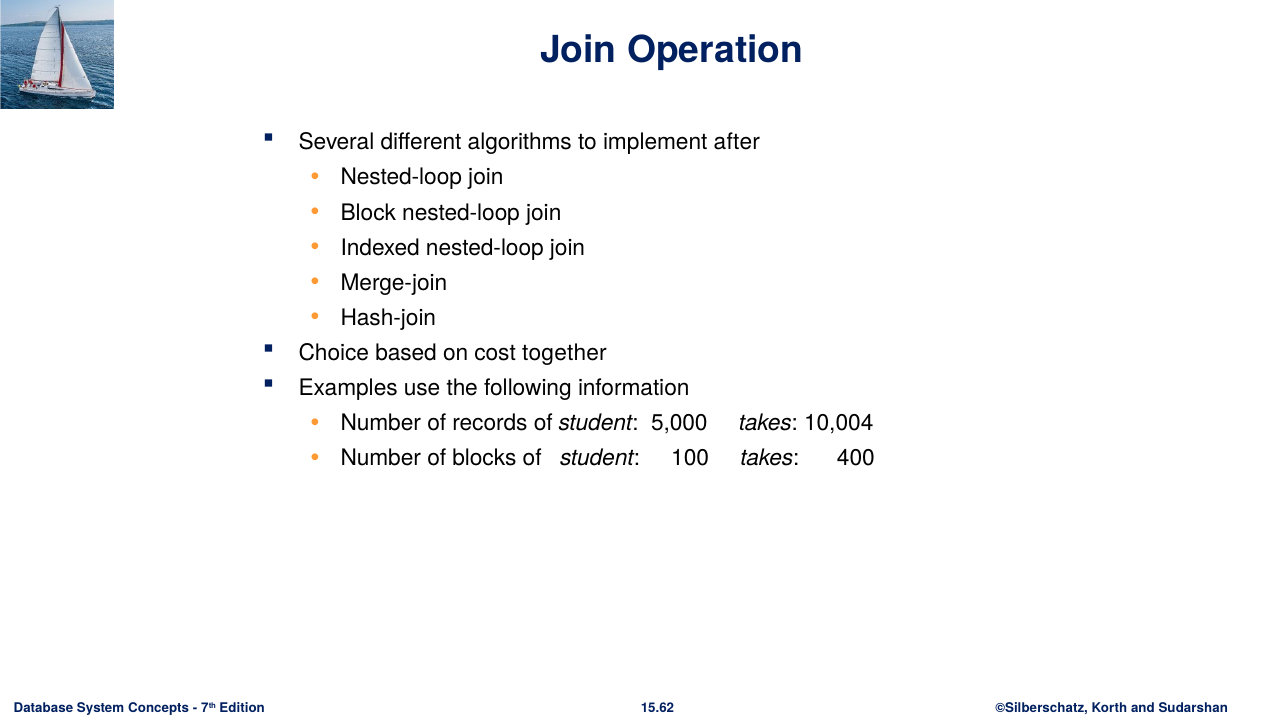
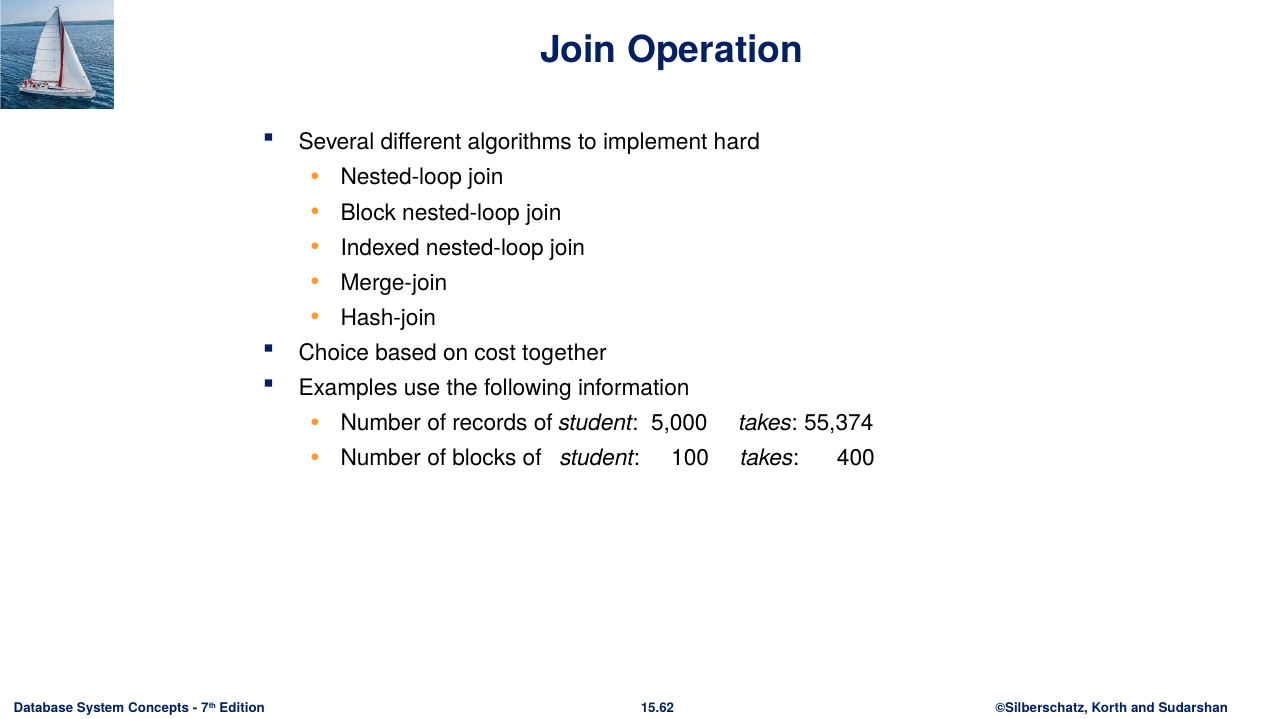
after: after -> hard (737, 142)
10,004: 10,004 -> 55,374 (839, 423)
